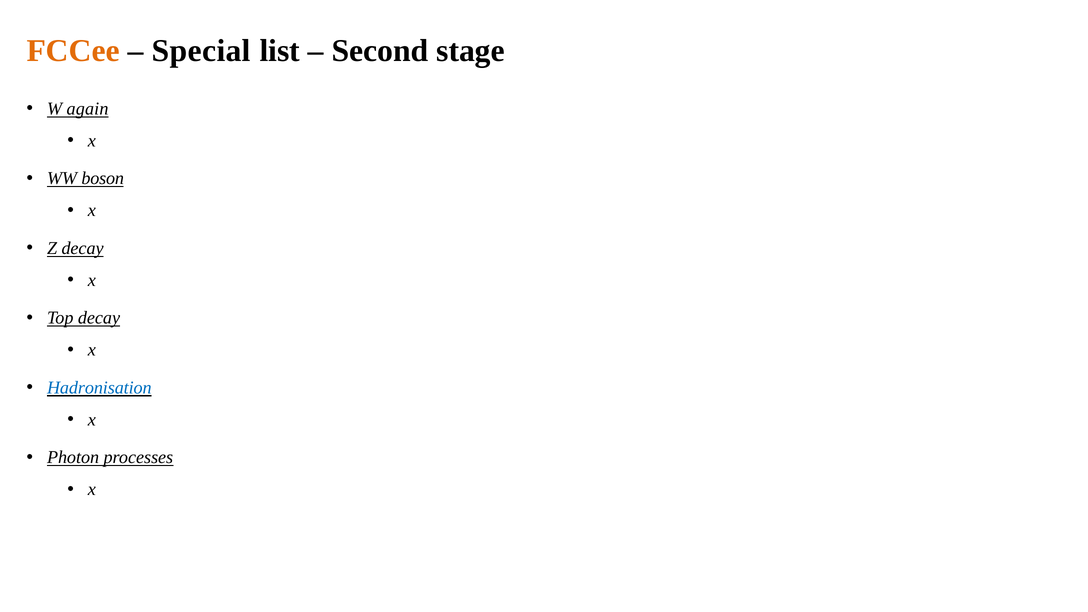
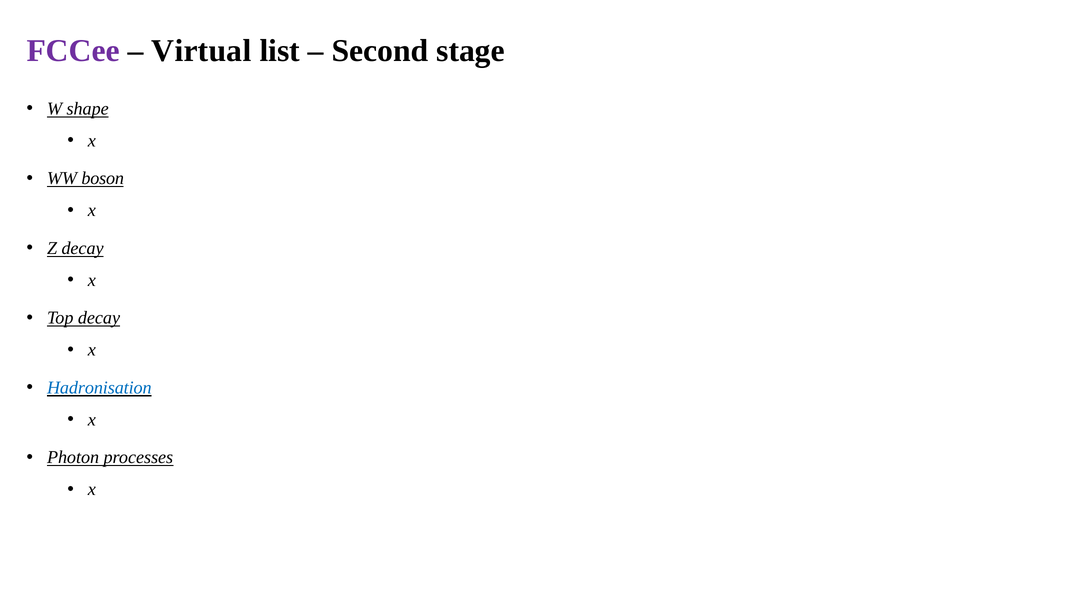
FCCee colour: orange -> purple (73, 51)
Special: Special -> Virtual (201, 51)
again: again -> shape (88, 109)
